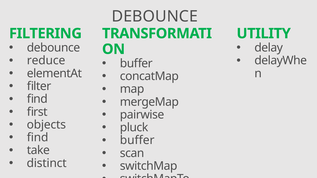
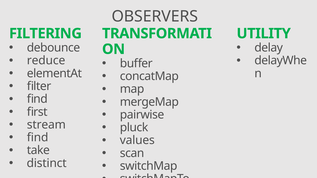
DEBOUNCE: DEBOUNCE -> OBSERVERS (155, 16)
objects: objects -> stream (46, 125)
buffer: buffer -> values (137, 141)
